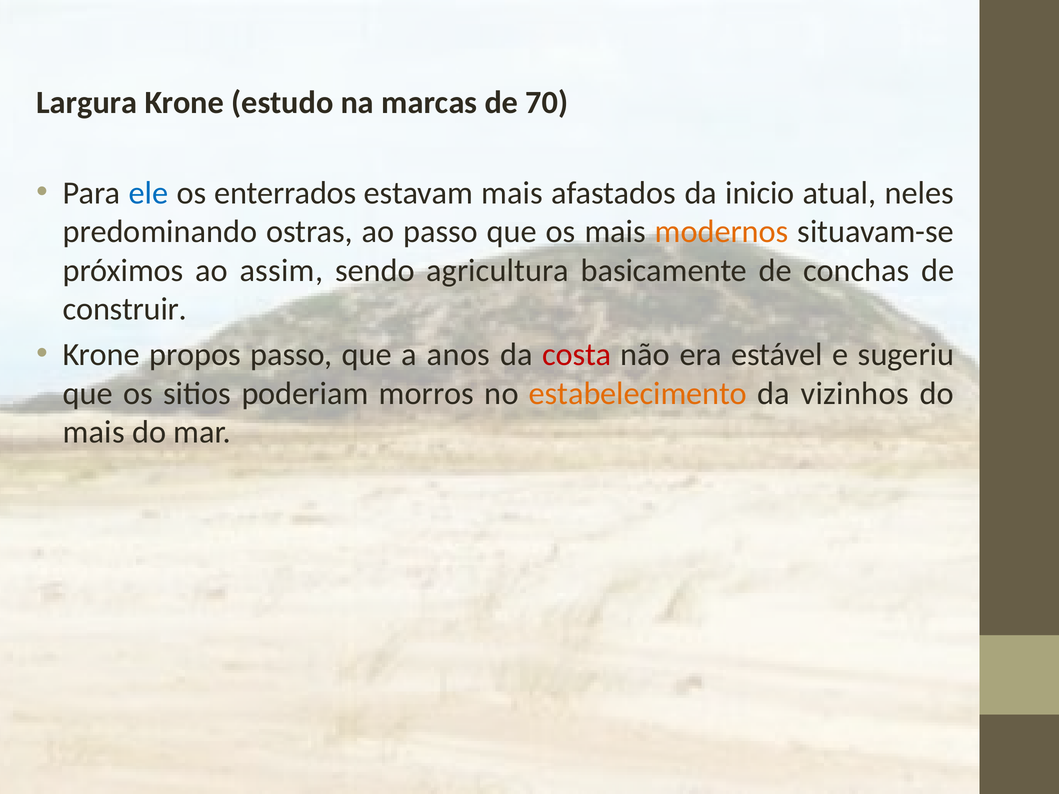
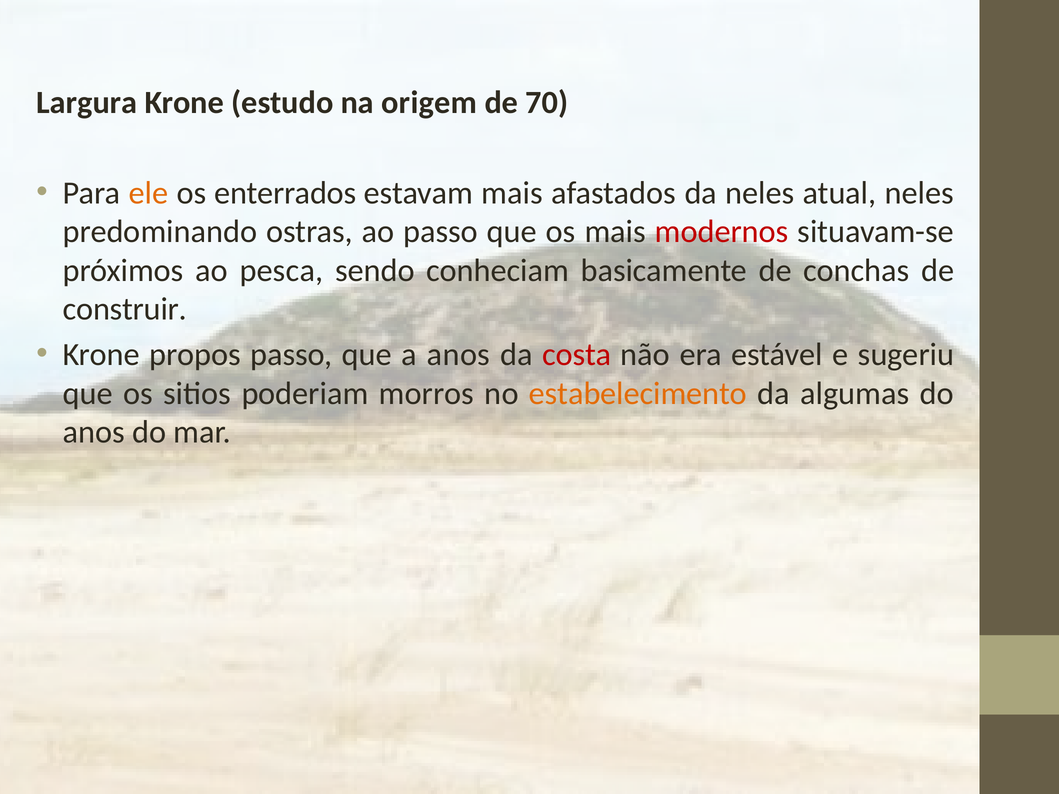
marcas: marcas -> origem (429, 102)
ele colour: blue -> orange (149, 193)
da inicio: inicio -> neles (760, 193)
modernos colour: orange -> red (722, 232)
assim: assim -> pesca (281, 271)
agricultura: agricultura -> conheciam (498, 271)
vizinhos: vizinhos -> algumas (855, 393)
mais: mais -> anos (94, 432)
